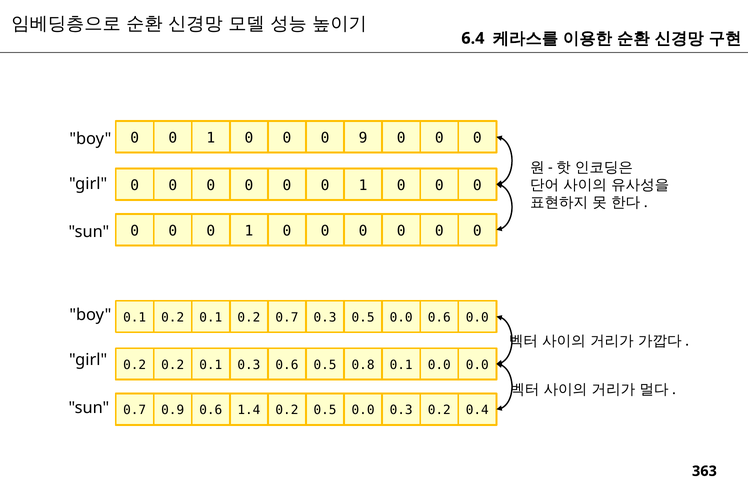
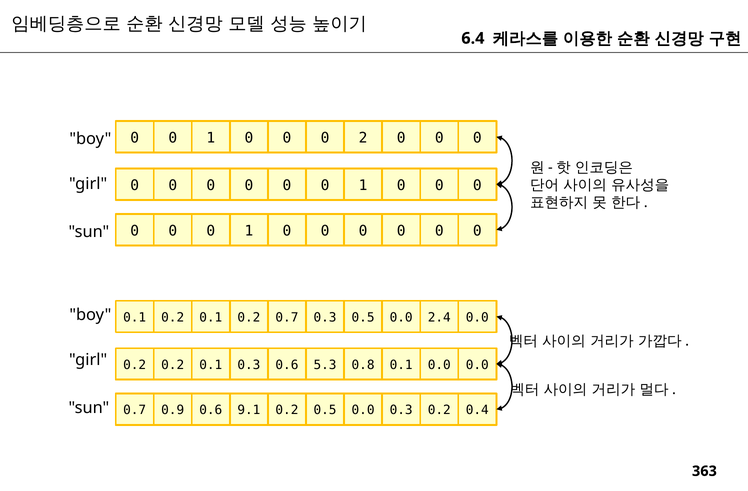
9: 9 -> 2 (363, 138)
0.0 0.6: 0.6 -> 2.4 (439, 318)
0.6 0.5: 0.5 -> 5.3 (325, 365)
1.4: 1.4 -> 9.1 (249, 411)
